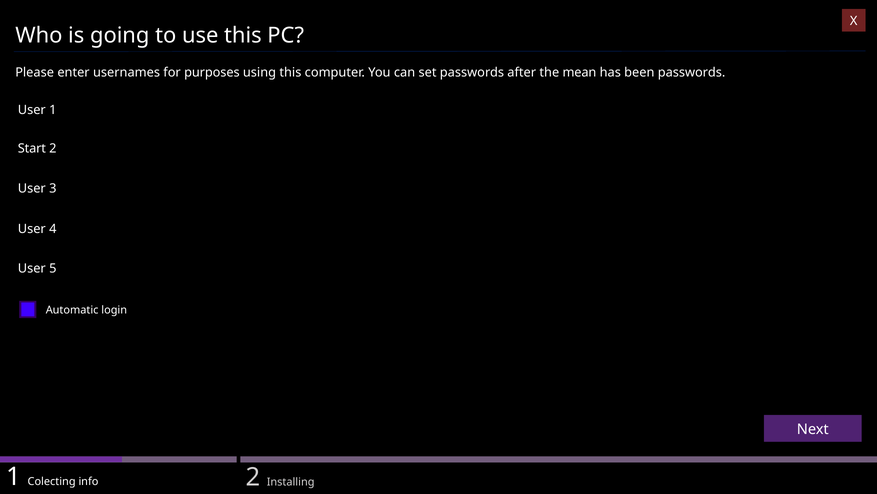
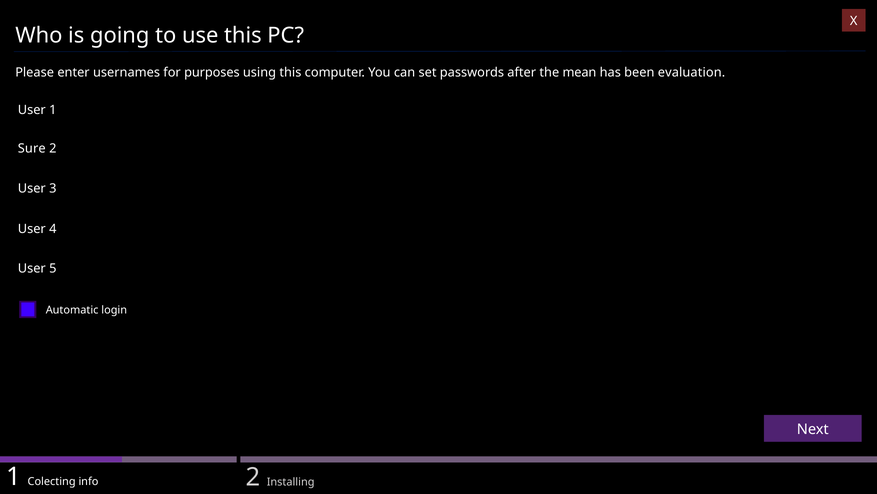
been passwords: passwords -> evaluation (692, 73)
Start: Start -> Sure (32, 148)
